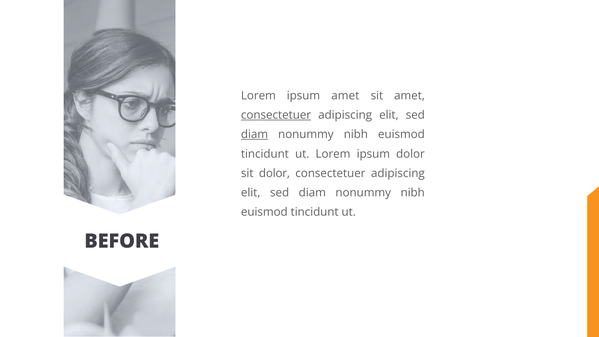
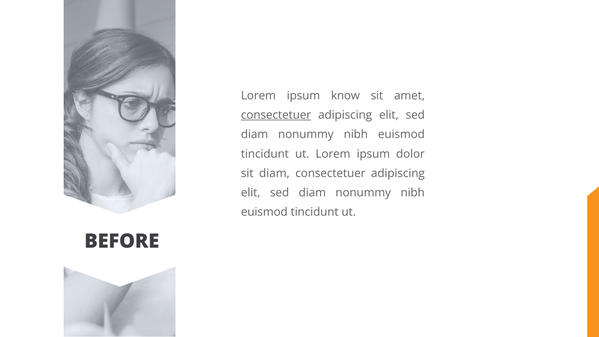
ipsum amet: amet -> know (345, 96)
diam underline: present -> none (255, 134)
sit dolor: dolor -> diam (274, 173)
